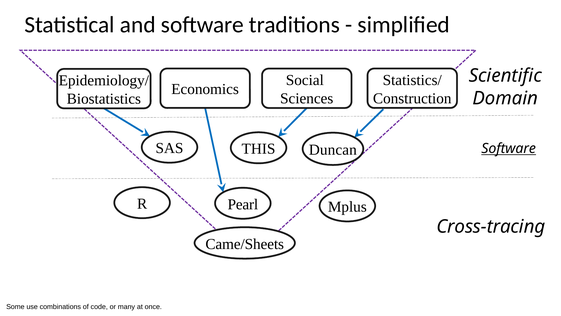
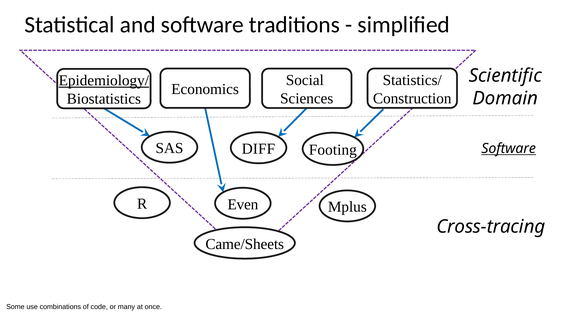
Epidemiology/ underline: none -> present (104, 80)
Duncan: Duncan -> Footing (333, 150)
THIS: THIS -> DIFF (258, 149)
Pearl: Pearl -> Even (243, 204)
